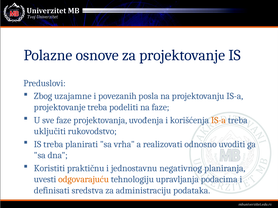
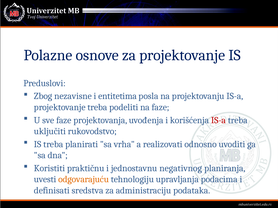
uzajamne: uzajamne -> nezavisne (73, 96)
povezanih: povezanih -> entitetima (118, 96)
IS-a colour: orange -> red (218, 120)
